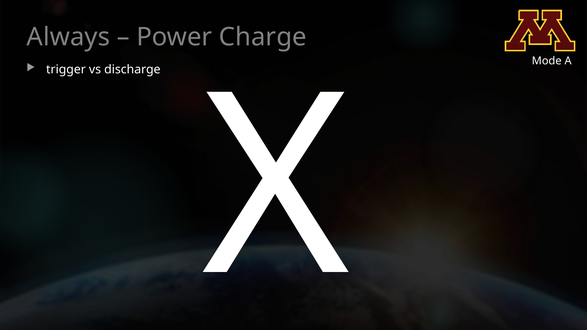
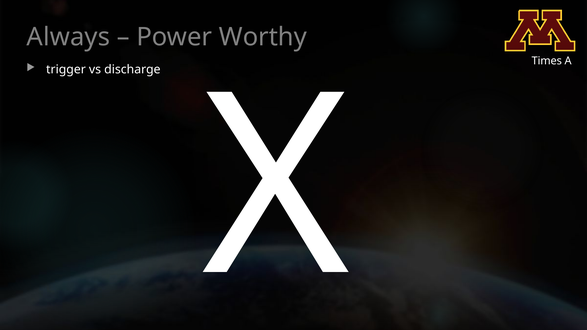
Charge: Charge -> Worthy (263, 37)
Mode: Mode -> Times (547, 61)
